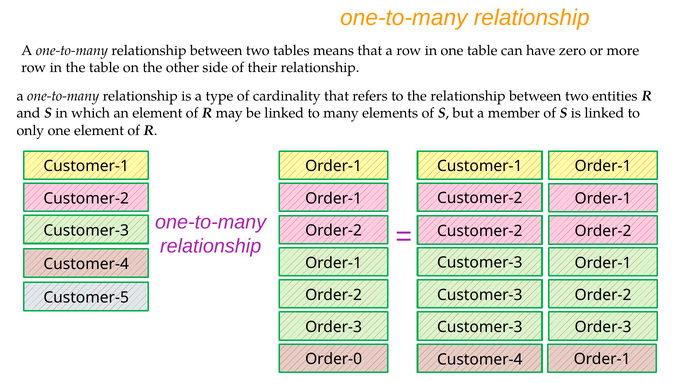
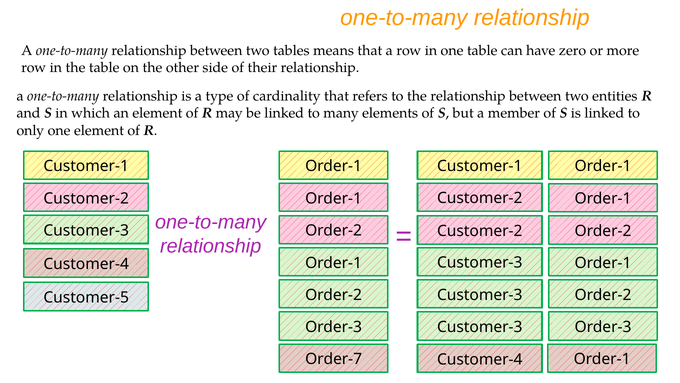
Order-0: Order-0 -> Order-7 (334, 359)
